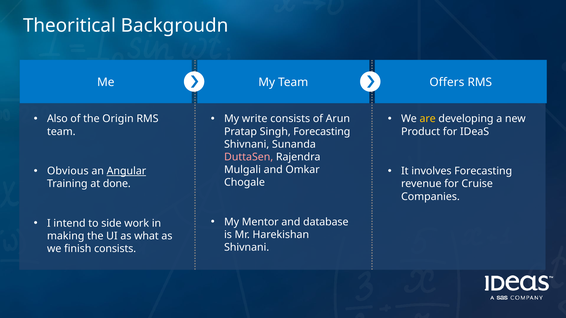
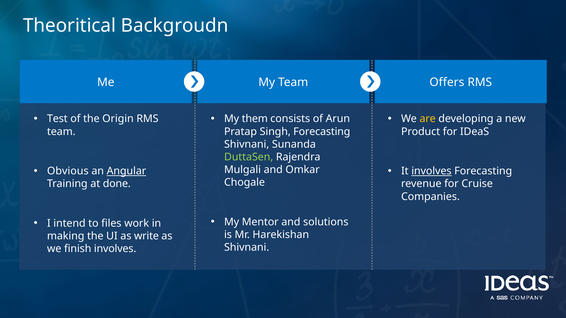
Also: Also -> Test (57, 119)
write: write -> them (255, 119)
DuttaSen colour: pink -> light green (249, 157)
involves underline: none -> present (431, 171)
database: database -> solutions (326, 222)
side: side -> files (111, 224)
what: what -> write (146, 236)
finish consists: consists -> involves (115, 249)
